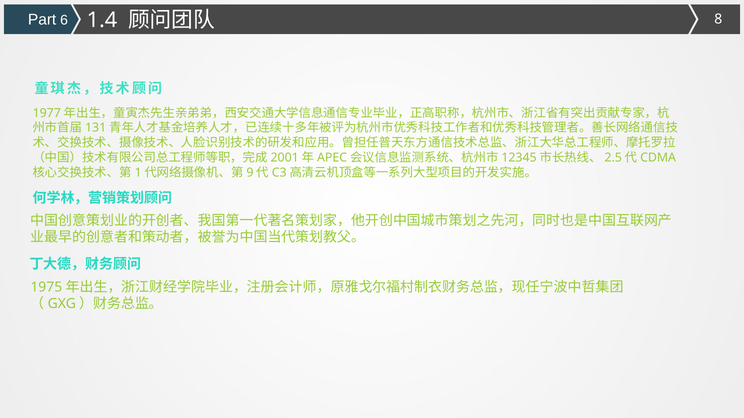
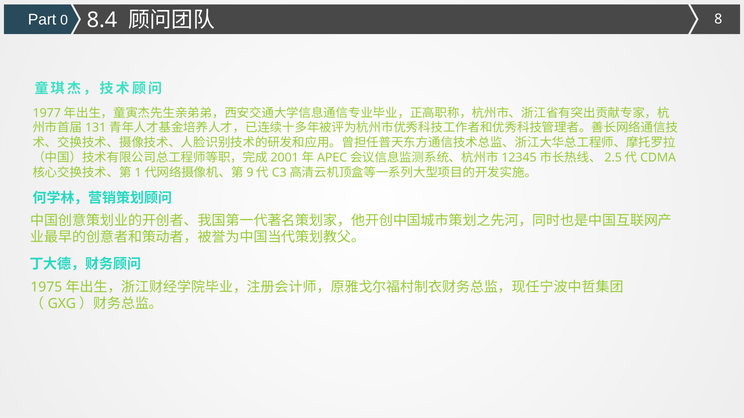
6: 6 -> 0 (64, 20)
1.4: 1.4 -> 8.4 (102, 20)
